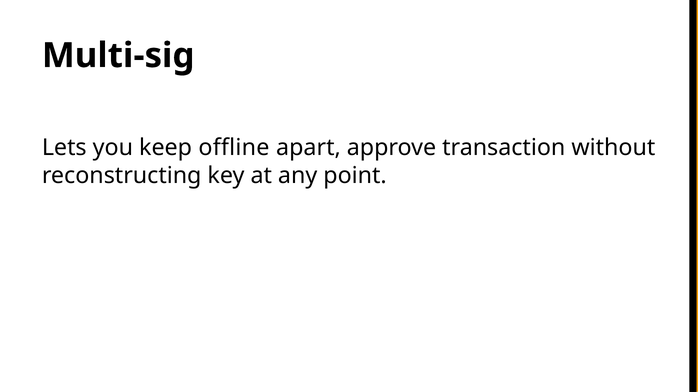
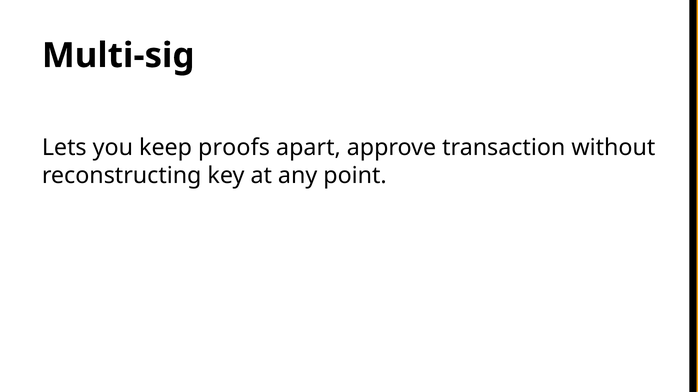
offline: offline -> proofs (234, 148)
